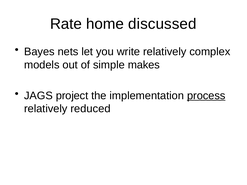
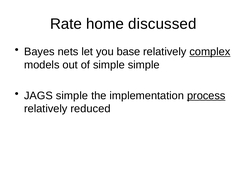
write: write -> base (128, 52)
complex underline: none -> present (210, 52)
simple makes: makes -> simple (144, 65)
JAGS project: project -> simple (72, 96)
